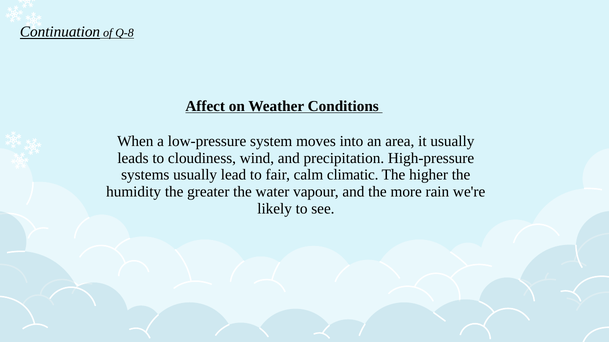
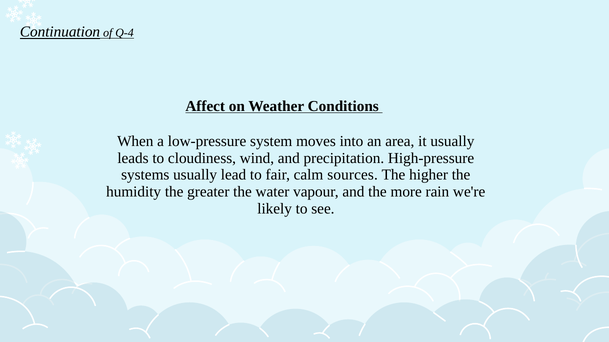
Q-8: Q-8 -> Q-4 (125, 33)
climatic: climatic -> sources (353, 175)
